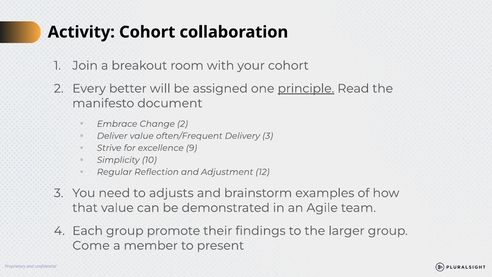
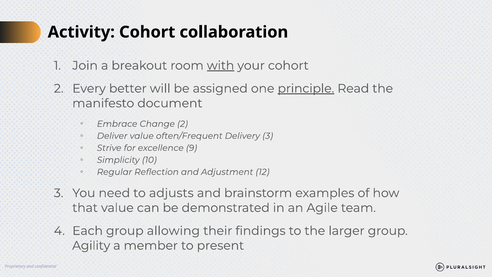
with underline: none -> present (221, 65)
promote: promote -> allowing (173, 231)
Come: Come -> Agility (91, 245)
